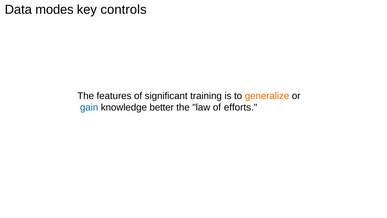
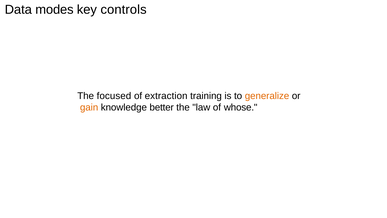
features: features -> focused (114, 96)
significant: significant -> extraction (166, 96)
gain colour: blue -> orange (89, 107)
efforts: efforts -> whose (241, 107)
